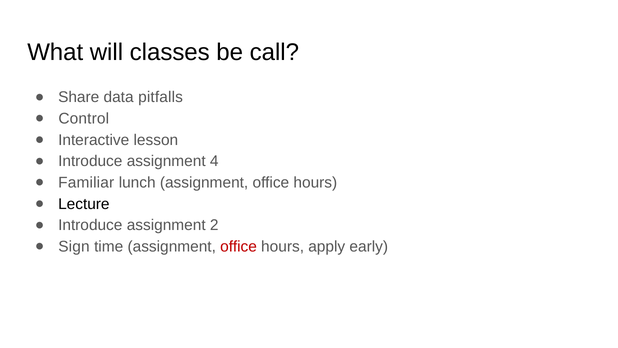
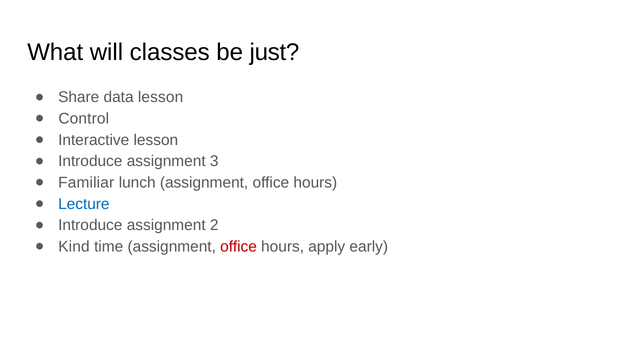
call: call -> just (274, 52)
data pitfalls: pitfalls -> lesson (161, 97)
4: 4 -> 3 (214, 161)
Lecture colour: black -> blue (84, 204)
Sign: Sign -> Kind (74, 246)
